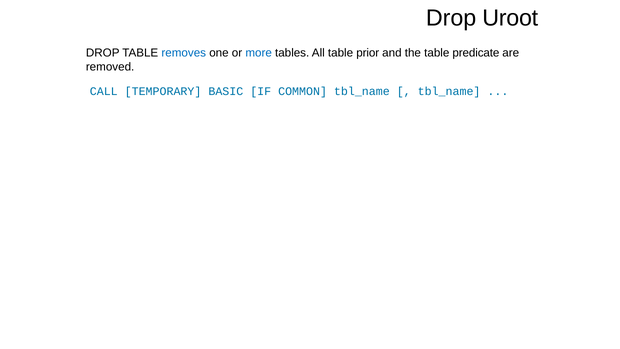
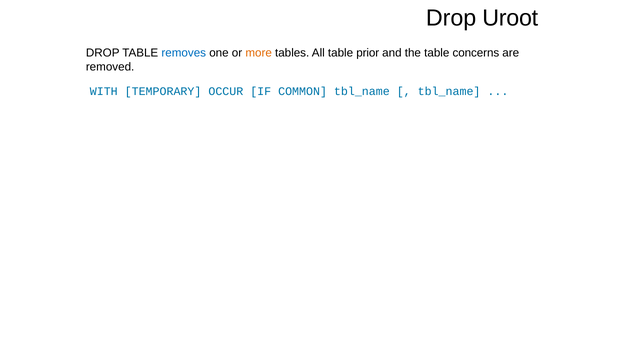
more colour: blue -> orange (259, 53)
predicate: predicate -> concerns (476, 53)
CALL: CALL -> WITH (104, 91)
BASIC: BASIC -> OCCUR (226, 91)
